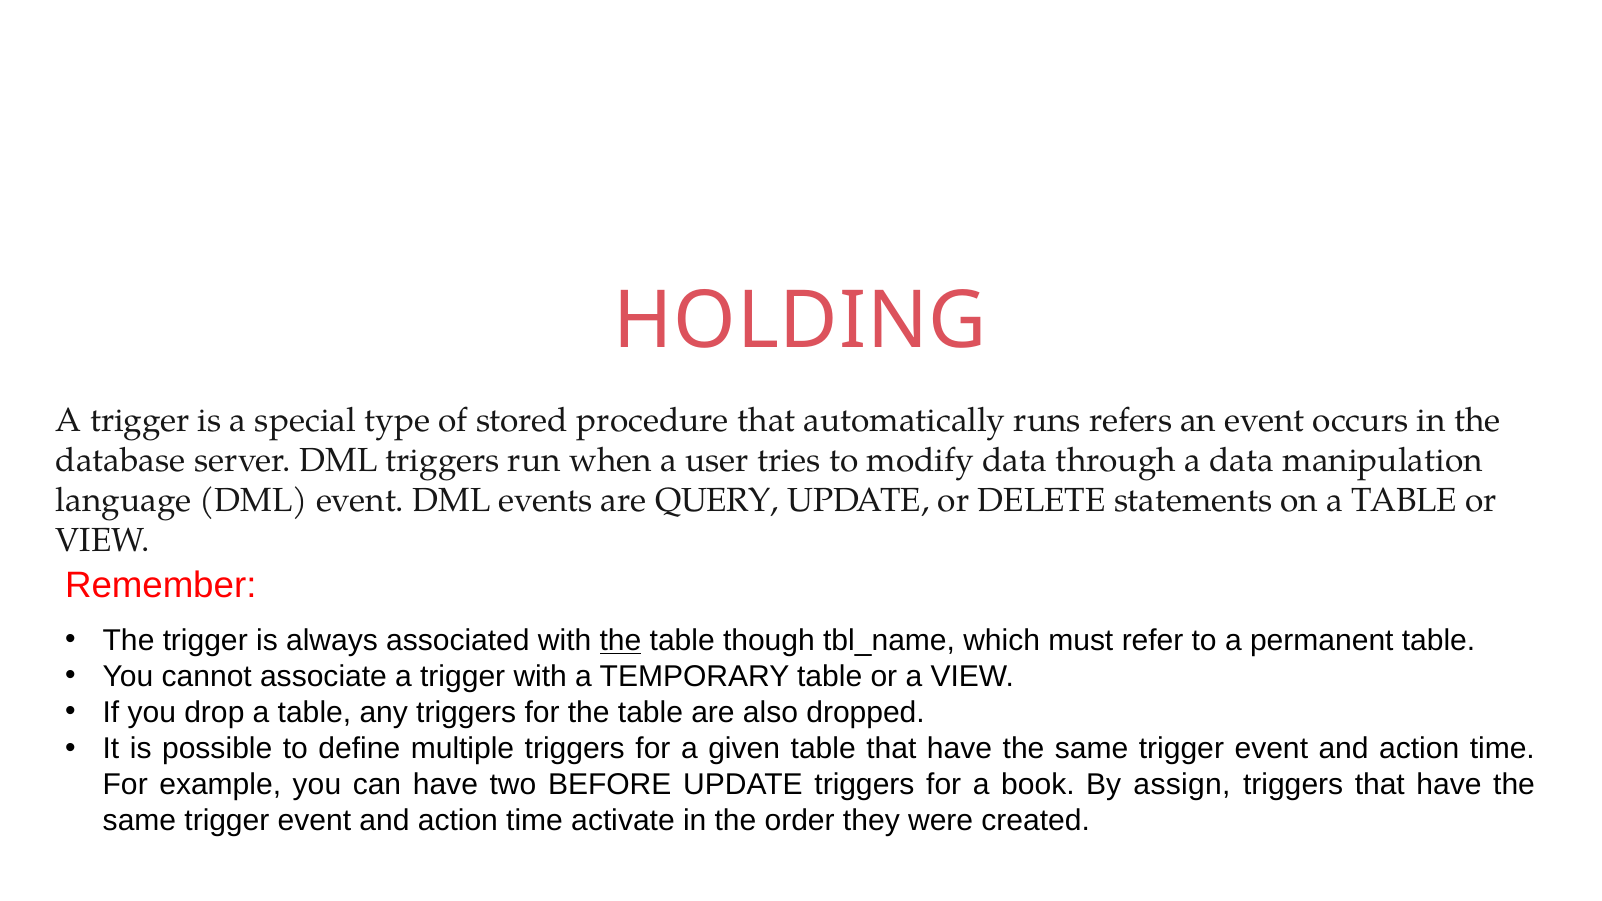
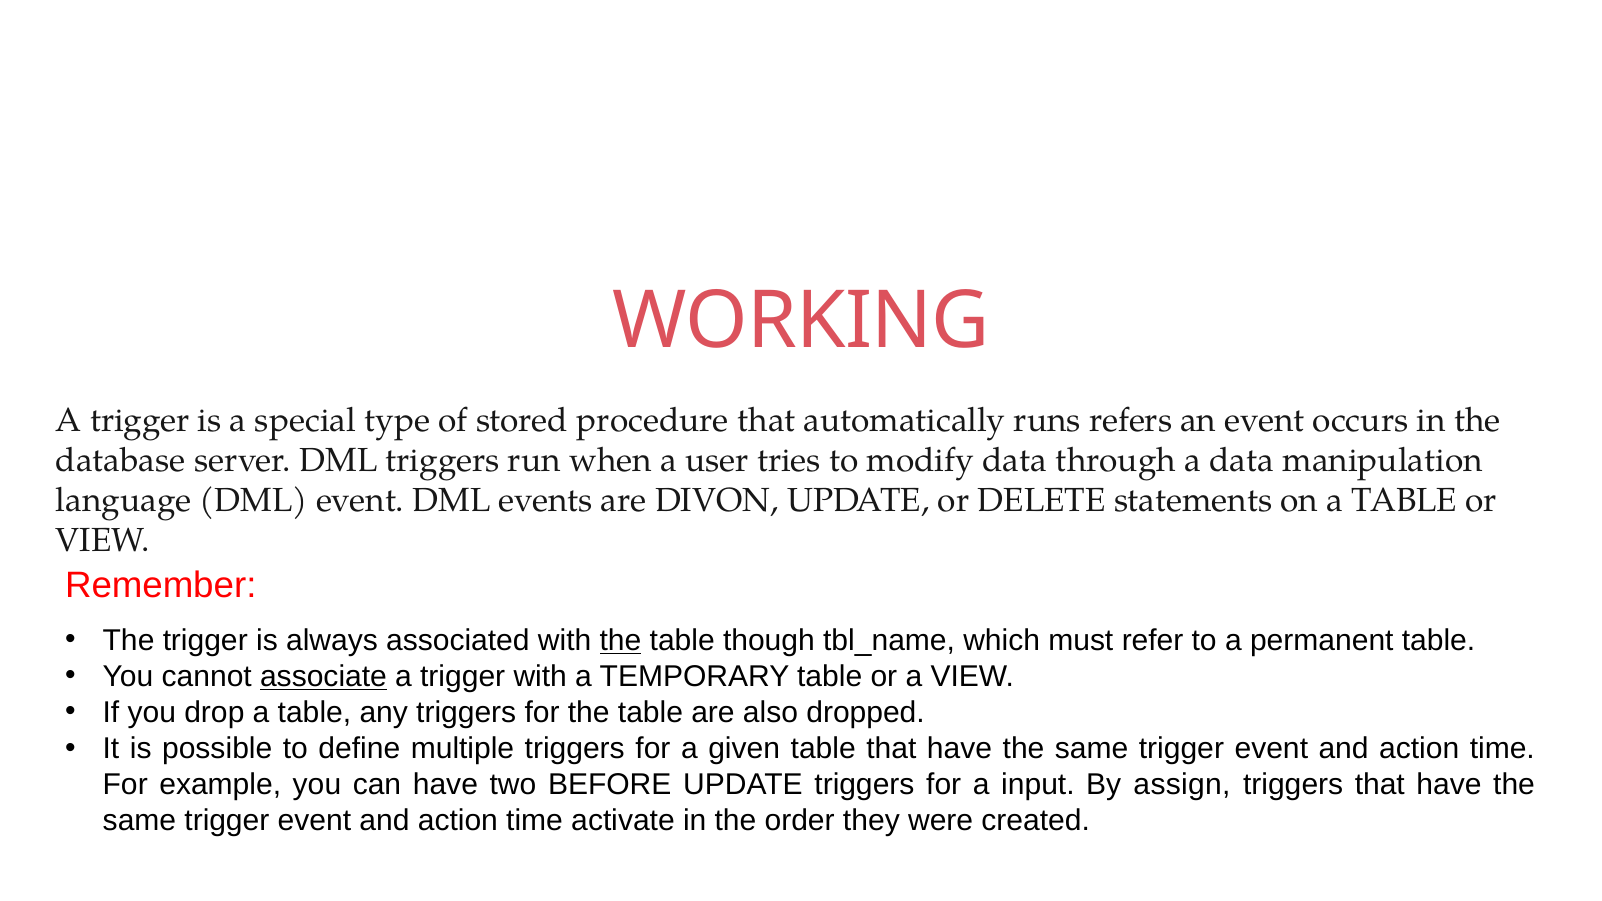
HOLDING: HOLDING -> WORKING (801, 321)
QUERY: QUERY -> DIVON (717, 500)
associate underline: none -> present (323, 677)
book: book -> input (1038, 785)
